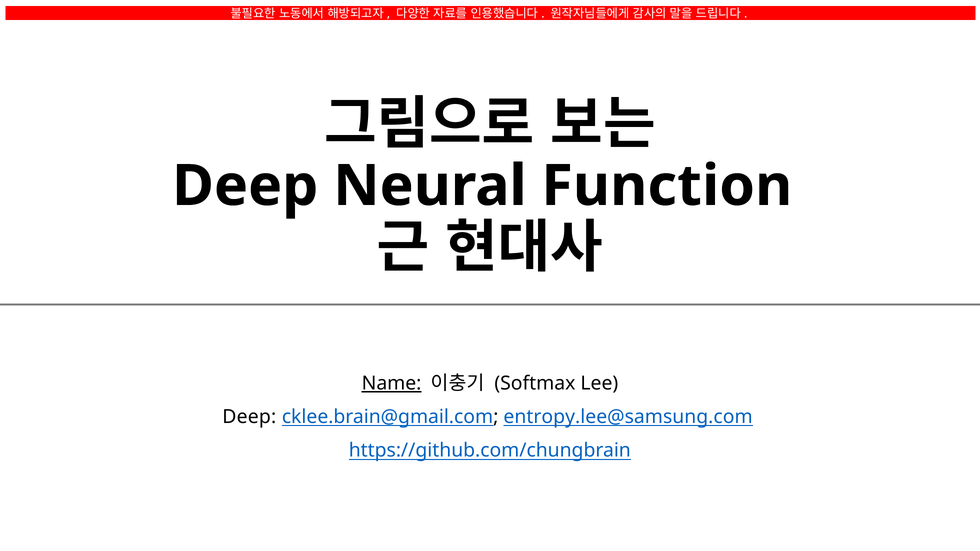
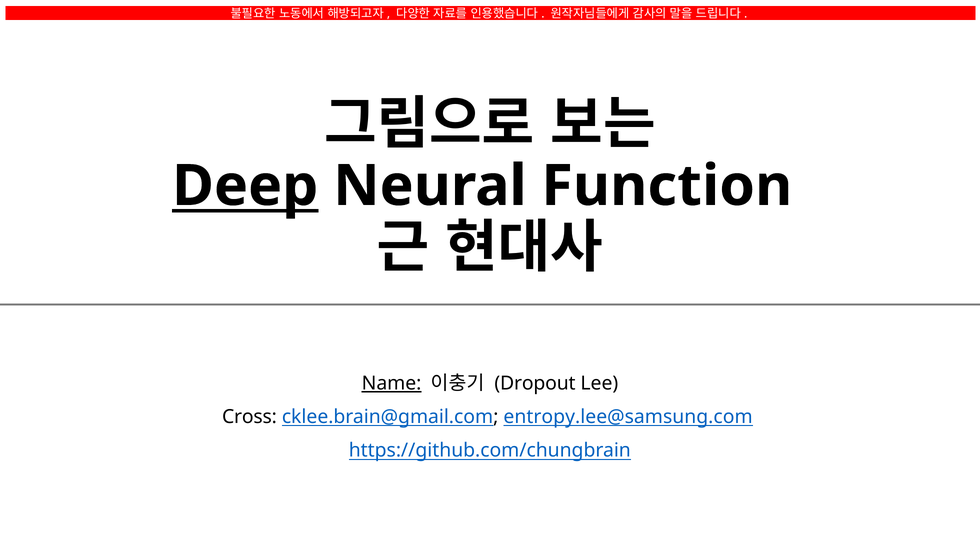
Deep underline: none -> present (245, 186)
Softmax: Softmax -> Dropout (535, 384)
Deep: Deep -> Cross (249, 417)
